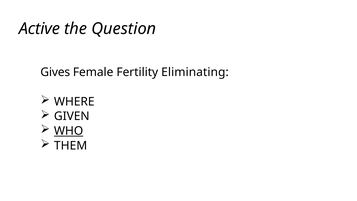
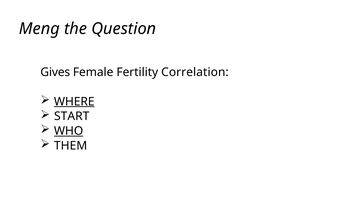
Active: Active -> Meng (39, 29)
Eliminating: Eliminating -> Correlation (195, 72)
WHERE underline: none -> present (74, 101)
GIVEN: GIVEN -> START (72, 116)
